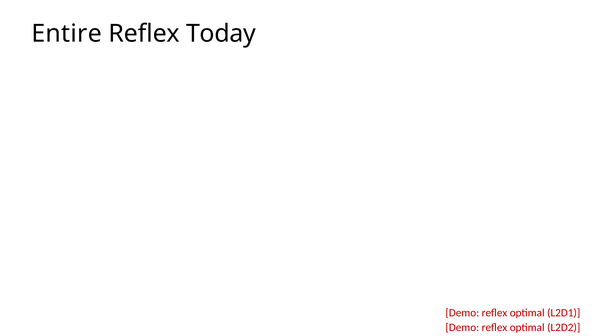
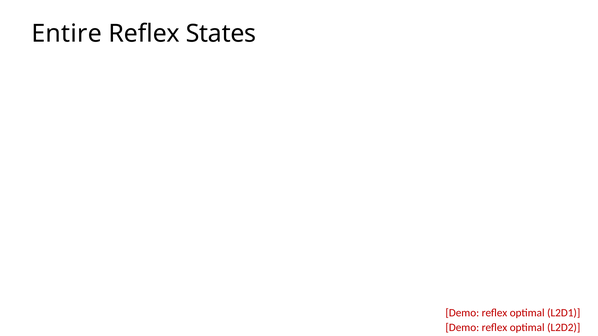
Today: Today -> States (221, 34)
